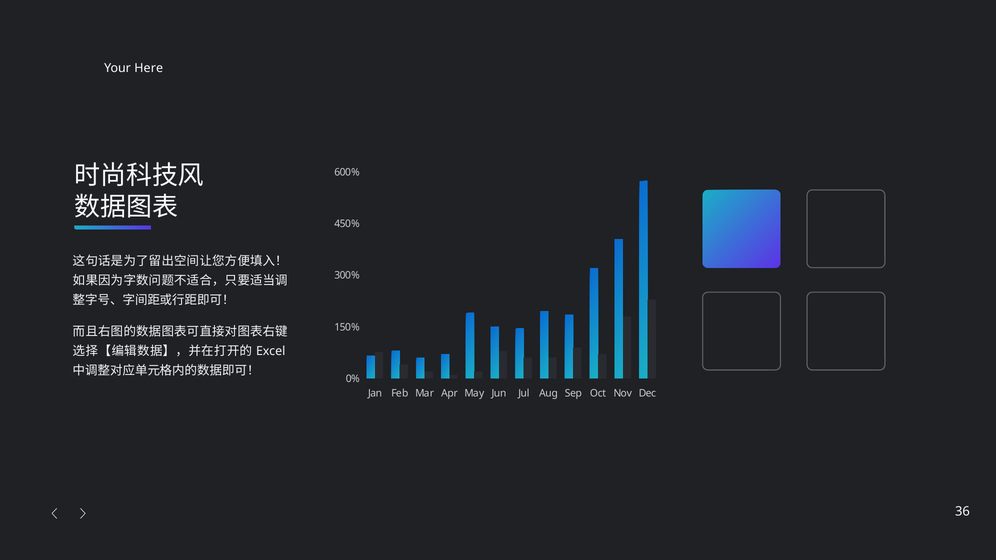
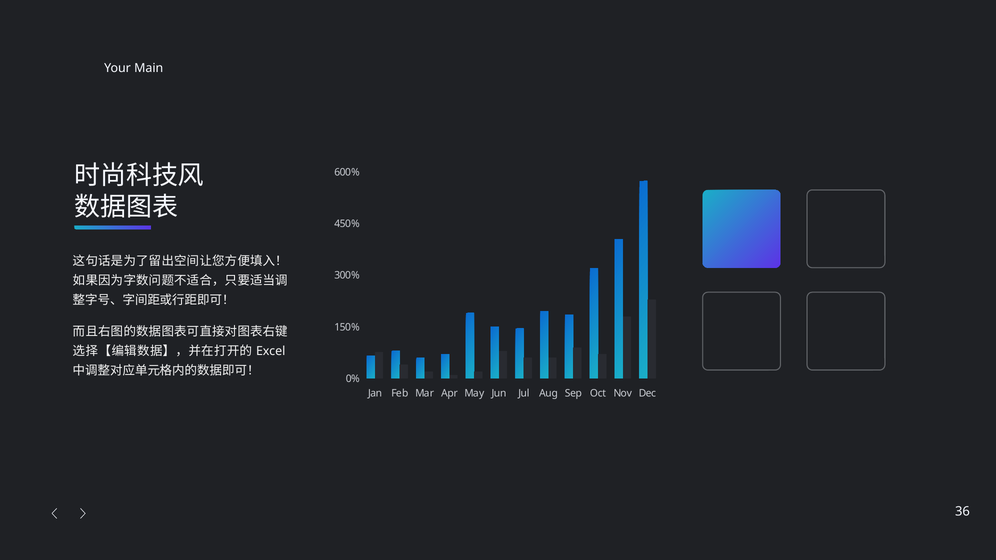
Here: Here -> Main (149, 68)
